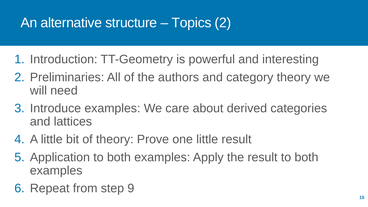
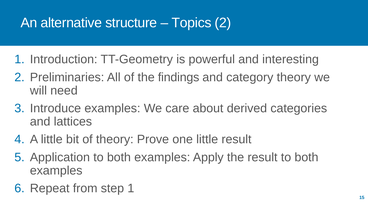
authors: authors -> findings (179, 77)
step 9: 9 -> 1 (131, 188)
